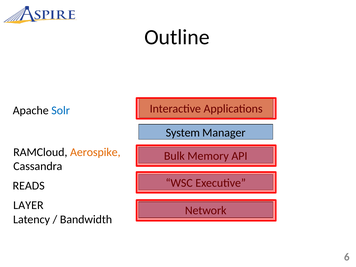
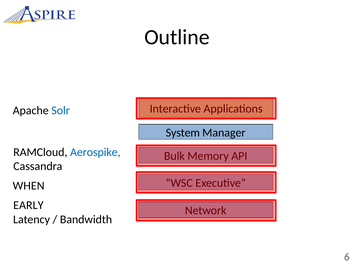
Aerospike colour: orange -> blue (95, 152)
READS: READS -> WHEN (29, 186)
LAYER: LAYER -> EARLY (28, 205)
